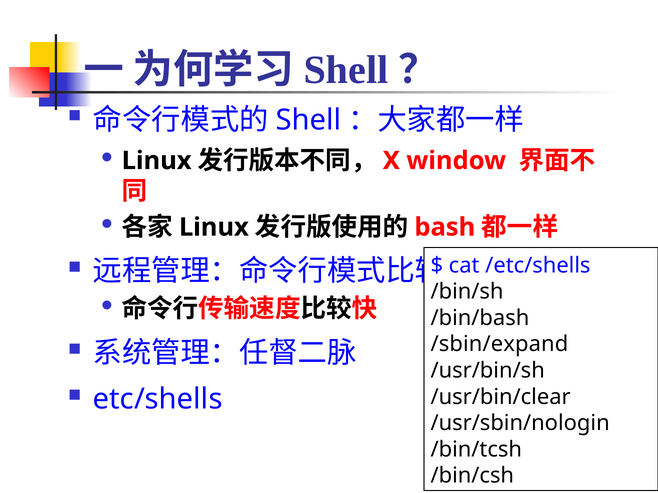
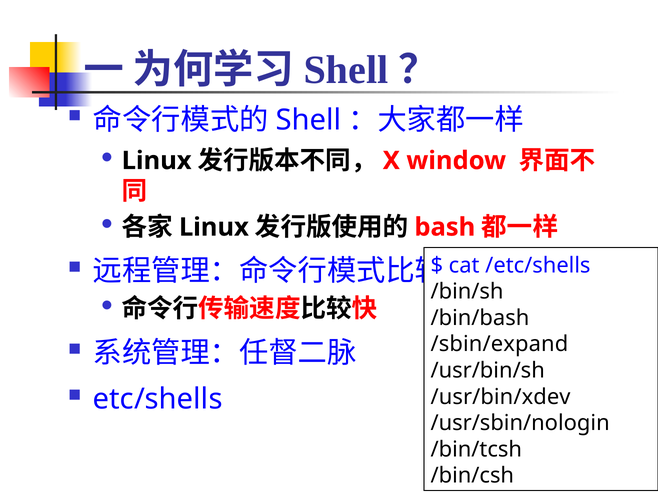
/usr/bin/clear: /usr/bin/clear -> /usr/bin/xdev (501, 397)
